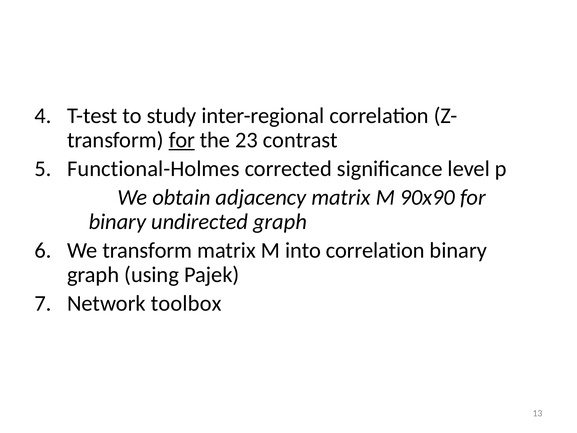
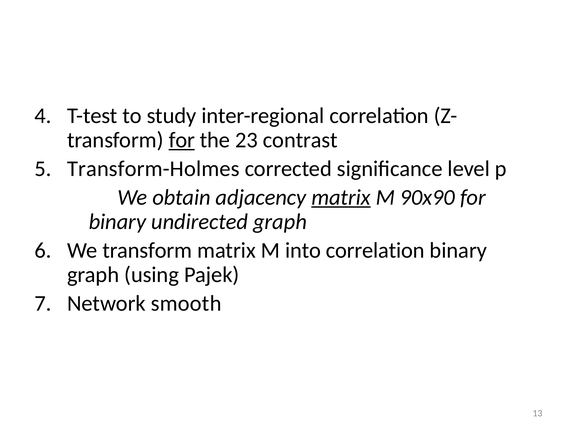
Functional-Holmes: Functional-Holmes -> Transform-Holmes (153, 169)
matrix underline: none -> present (341, 197)
toolbox: toolbox -> smooth (186, 303)
